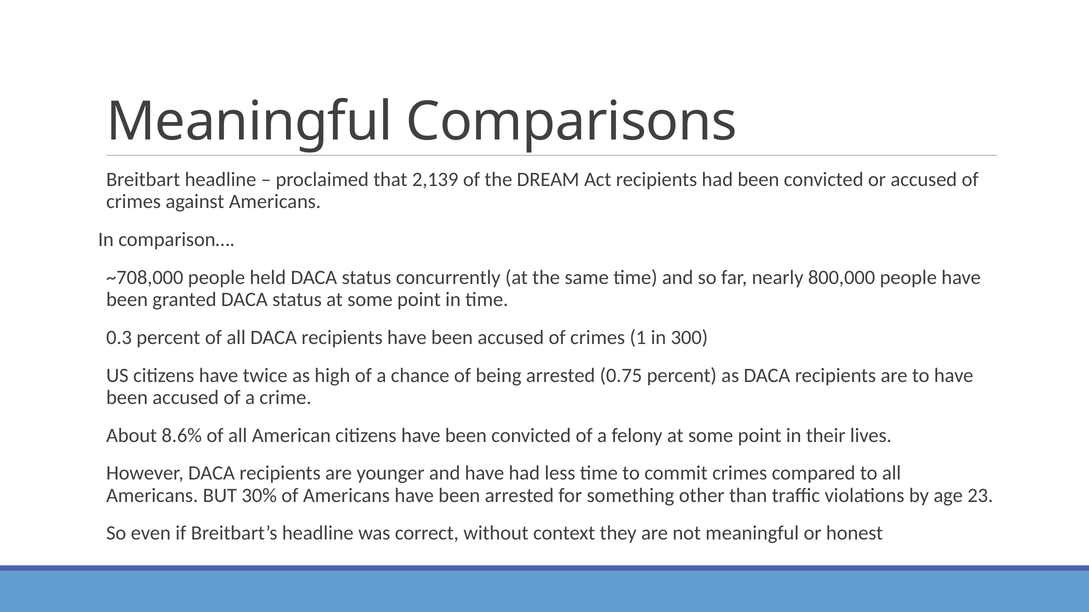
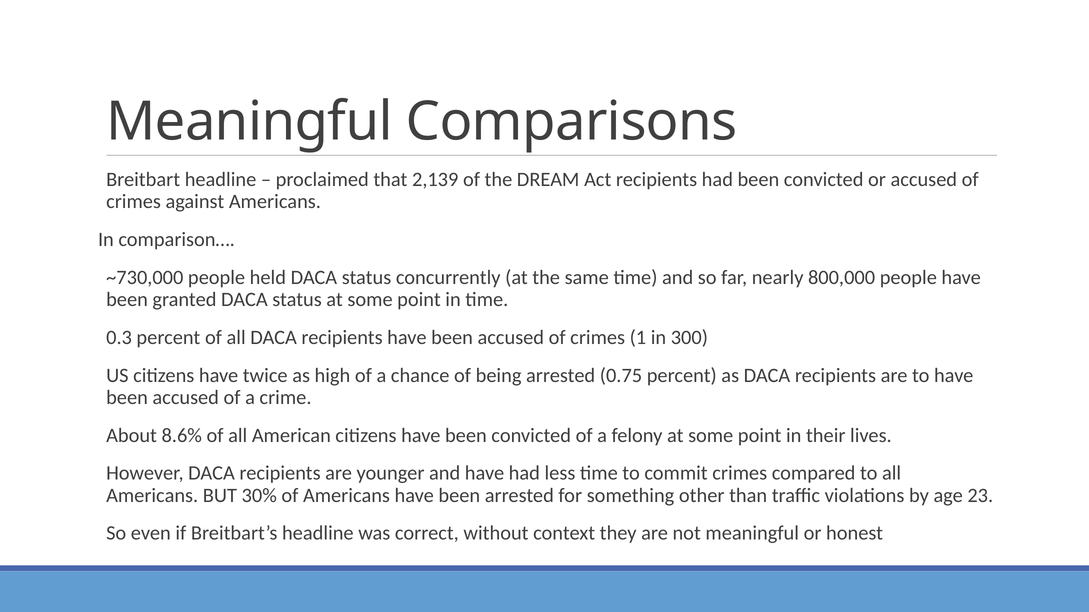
~708,000: ~708,000 -> ~730,000 (145, 278)
